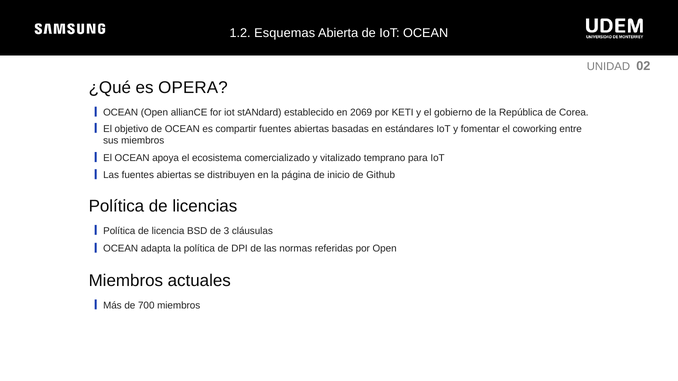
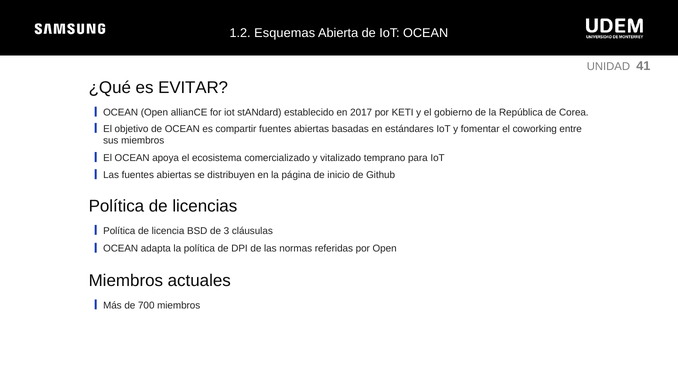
02: 02 -> 41 (643, 66)
OPERA: OPERA -> EVITAR (193, 88)
2069: 2069 -> 2017 (361, 113)
